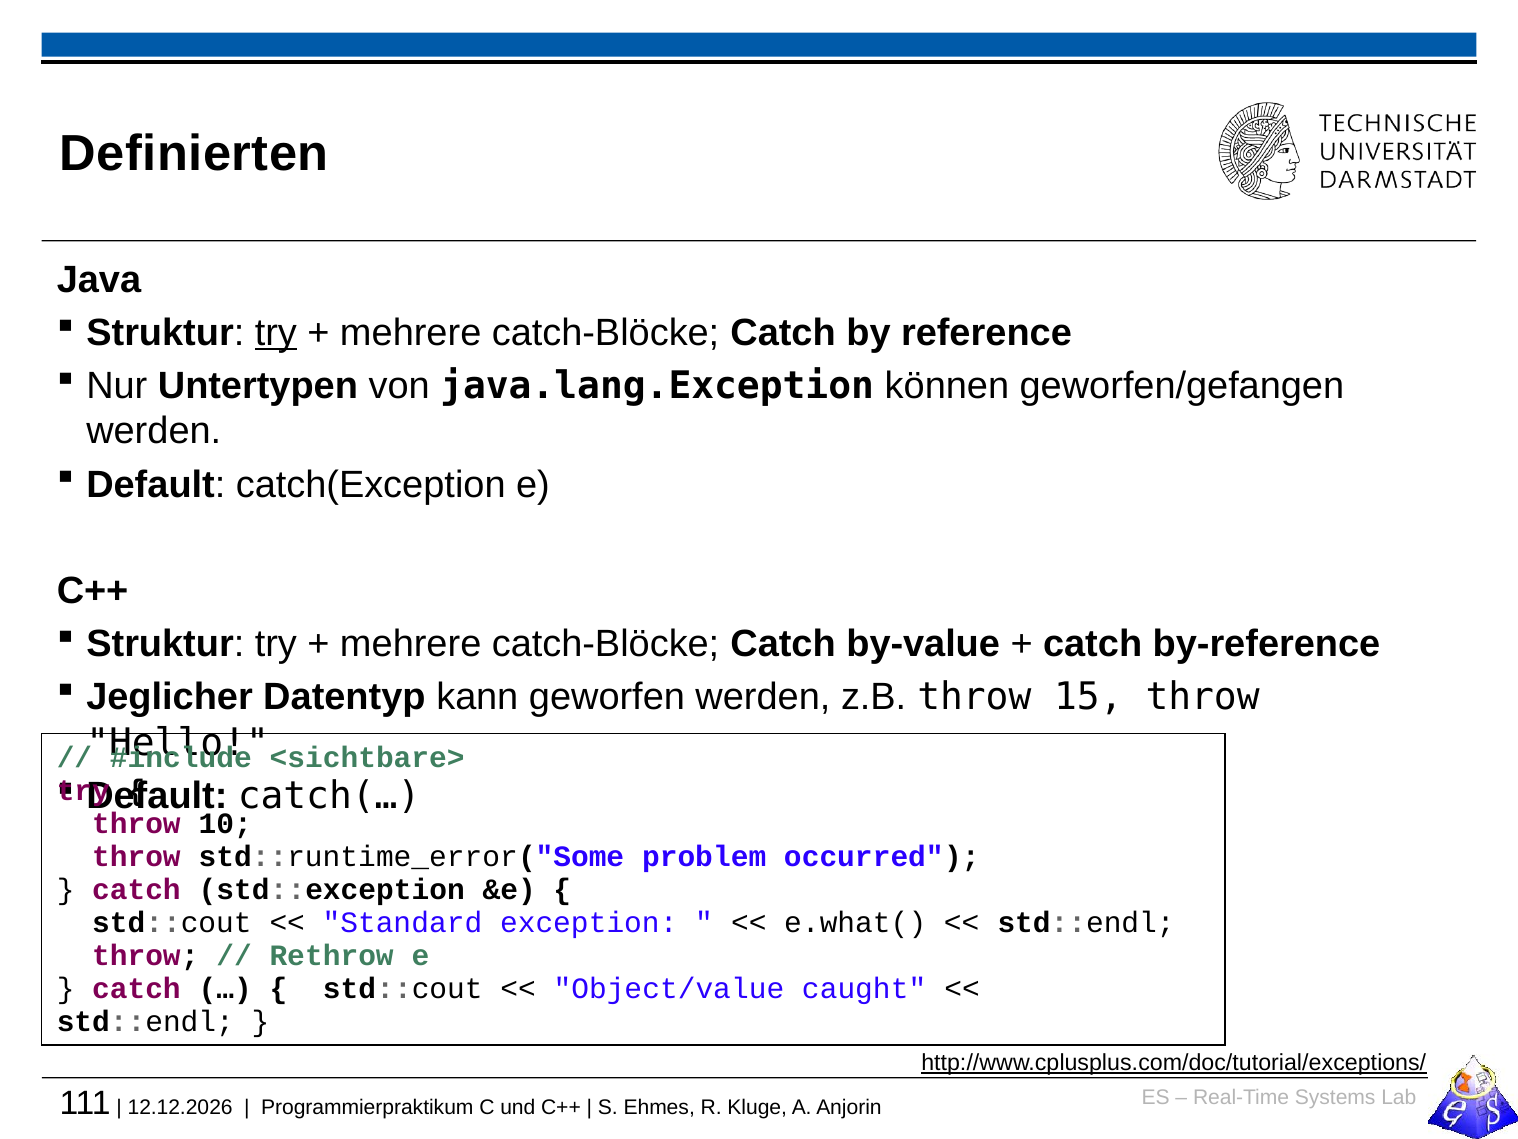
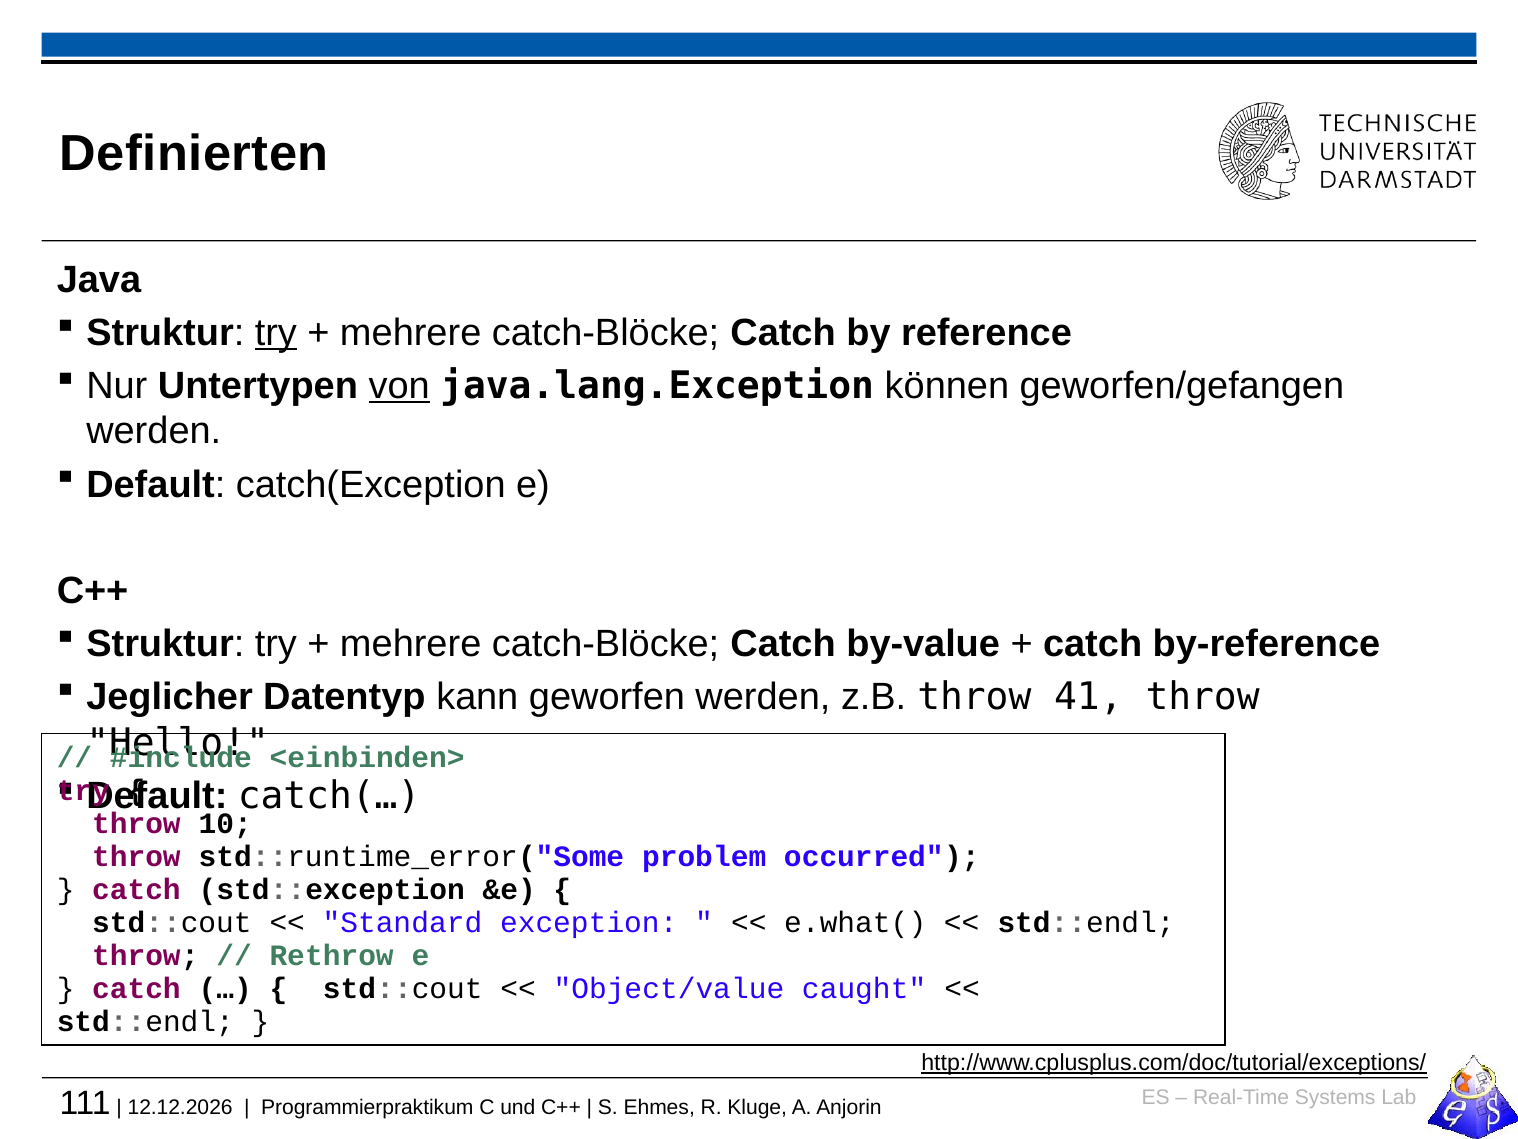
von underline: none -> present (399, 386)
15: 15 -> 41 (1088, 697)
<sichtbare>: <sichtbare> -> <einbinden> (367, 758)
